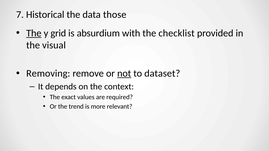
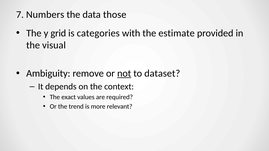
Historical: Historical -> Numbers (45, 15)
The underline: present -> none (34, 33)
absurdium: absurdium -> categories (98, 33)
checklist: checklist -> estimate (177, 33)
Removing: Removing -> Ambiguity (48, 74)
